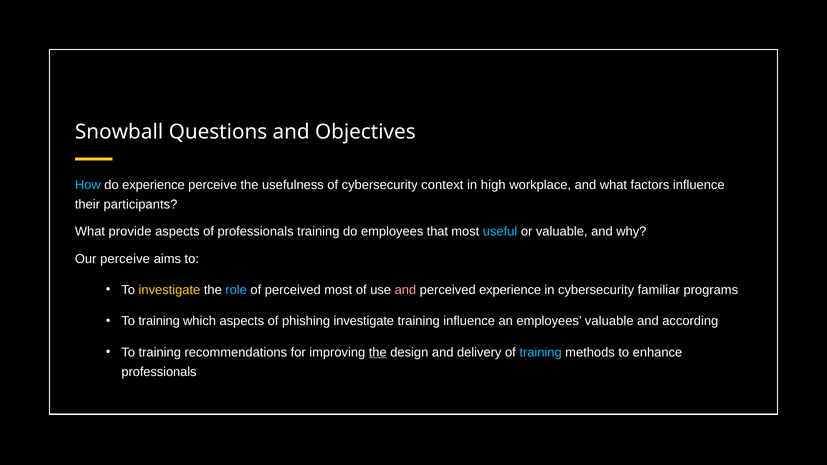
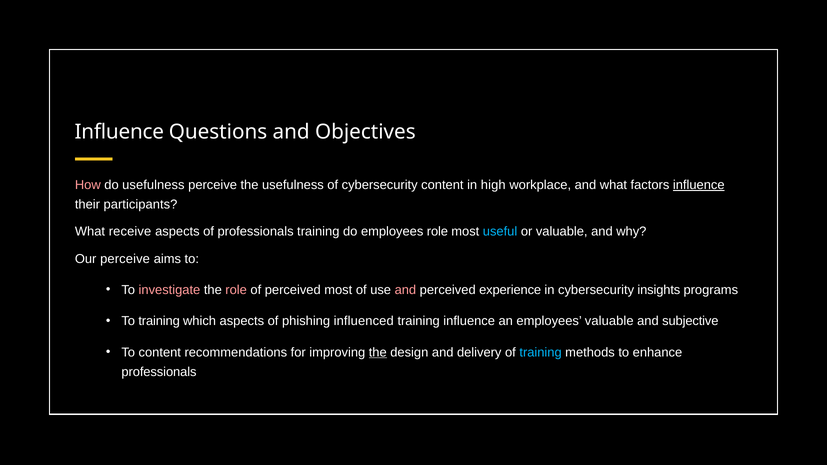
Snowball: Snowball -> Influence (119, 132)
How colour: light blue -> pink (88, 185)
do experience: experience -> usefulness (153, 185)
cybersecurity context: context -> content (442, 185)
influence underline: none -> present (699, 185)
provide: provide -> receive (130, 232)
employees that: that -> role (437, 232)
investigate colour: yellow -> pink (169, 290)
role colour: light blue -> pink (236, 290)
familiar: familiar -> insights (659, 290)
phishing investigate: investigate -> influenced (364, 321)
according: according -> subjective (690, 321)
training: training -> content (160, 352)
